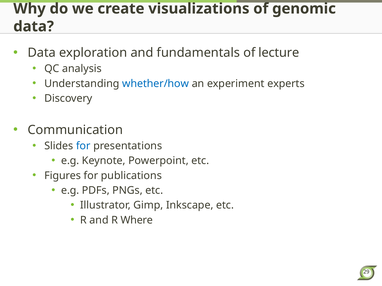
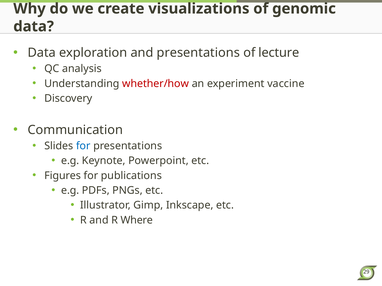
and fundamentals: fundamentals -> presentations (198, 53)
whether/how colour: blue -> red (156, 84)
experts: experts -> vaccine (286, 84)
